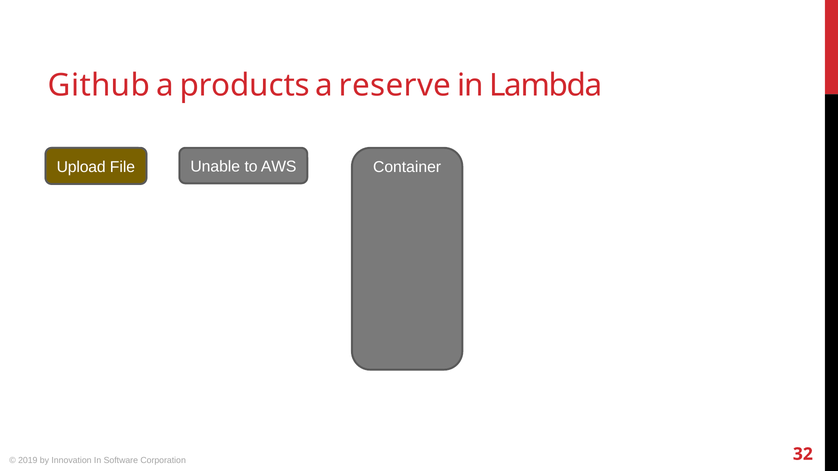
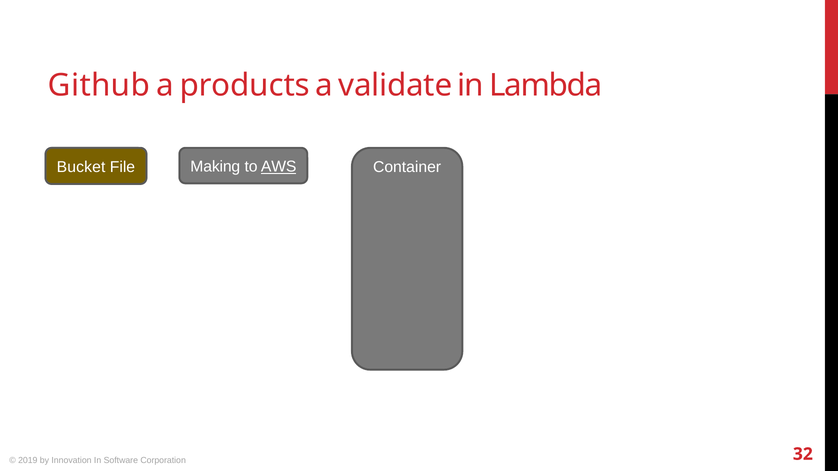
reserve: reserve -> validate (395, 86)
Unable: Unable -> Making (215, 167)
AWS underline: none -> present (279, 167)
Upload: Upload -> Bucket (81, 167)
